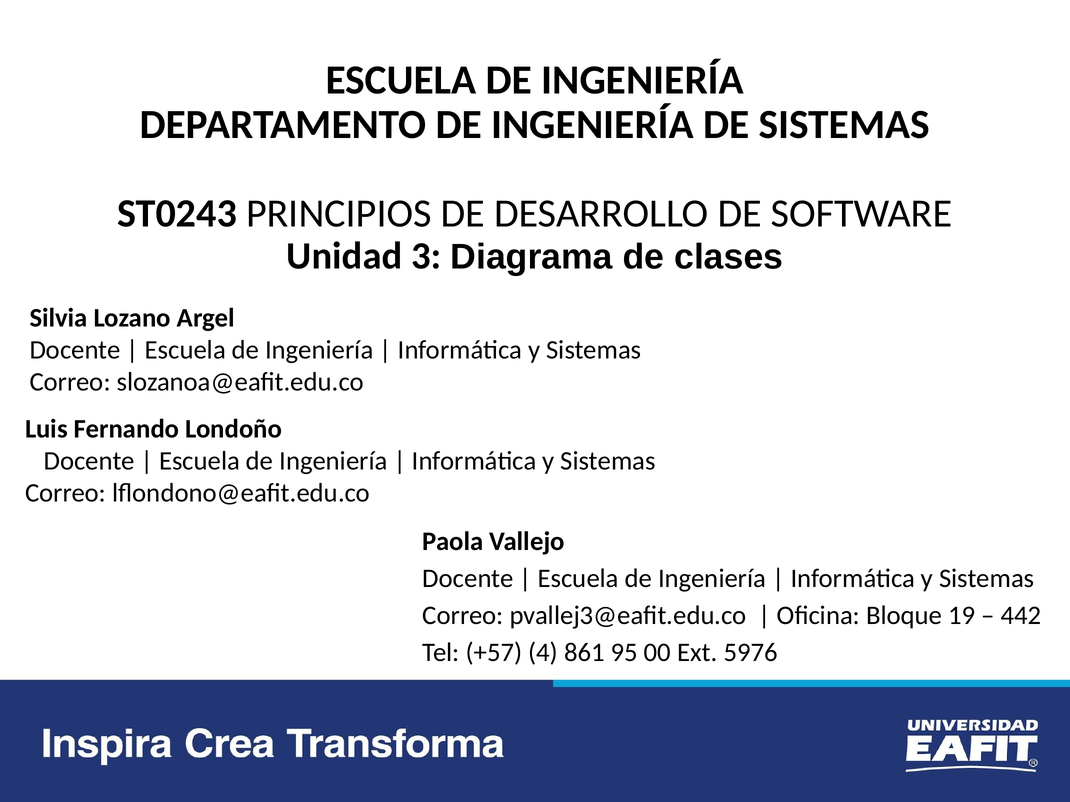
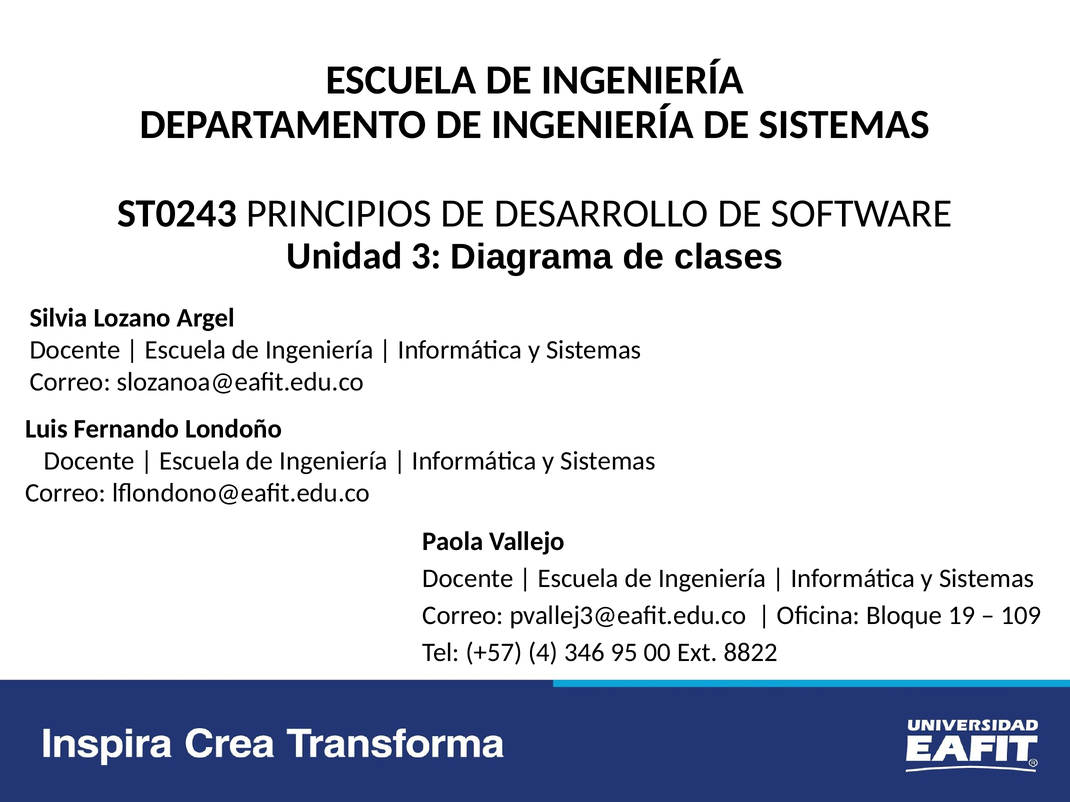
442: 442 -> 109 (1021, 616)
861: 861 -> 346 (584, 653)
5976: 5976 -> 8822 (751, 653)
